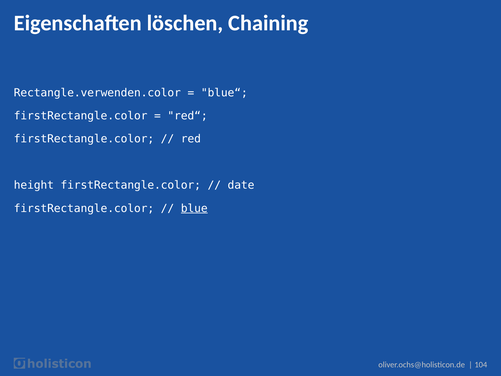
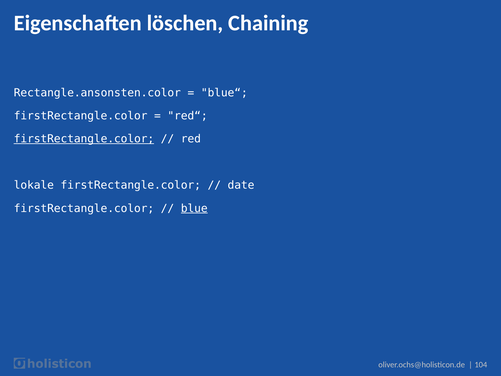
Rectangle.verwenden.color: Rectangle.verwenden.color -> Rectangle.ansonsten.color (97, 93)
firstRectangle.color underline: none -> present (84, 139)
height: height -> lokale (34, 185)
